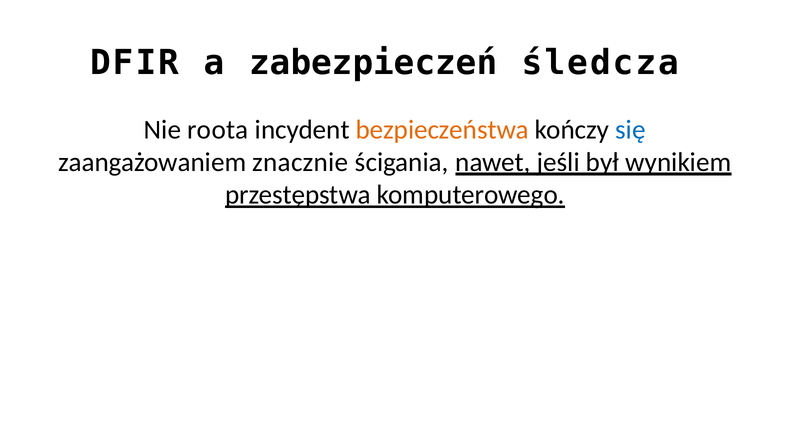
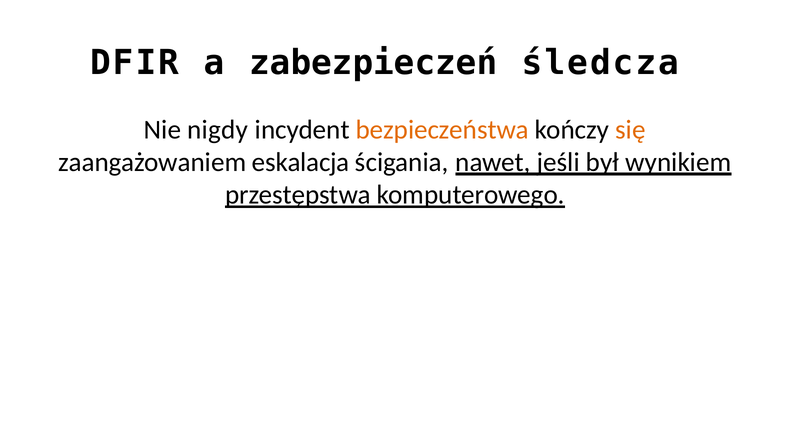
roota: roota -> nigdy (218, 129)
się colour: blue -> orange (630, 129)
znacznie: znacznie -> eskalacja (301, 162)
